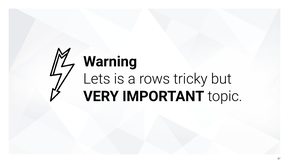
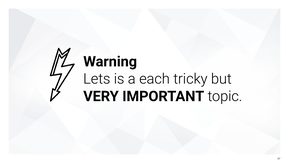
rows: rows -> each (155, 79)
